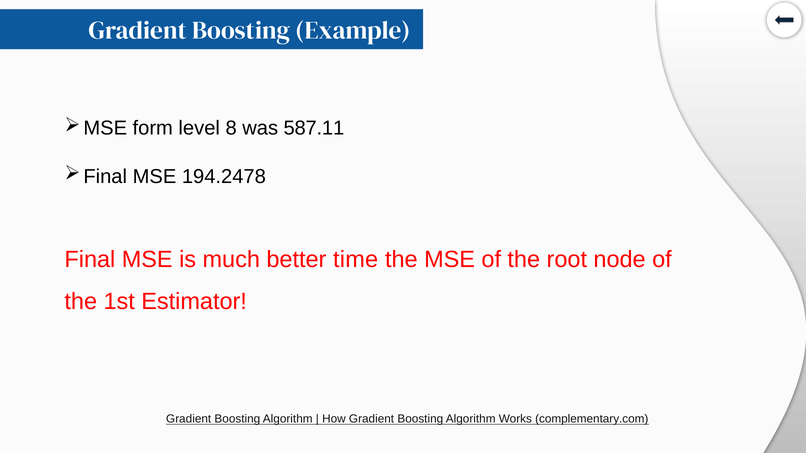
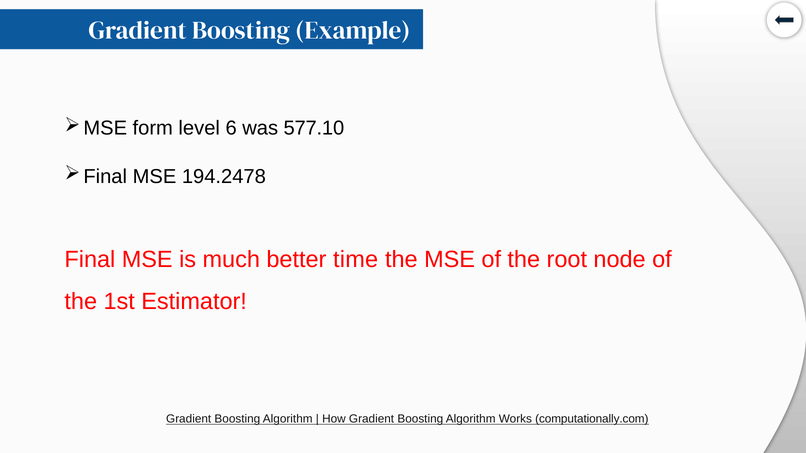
8: 8 -> 6 (231, 128)
587.11: 587.11 -> 577.10 (314, 128)
complementary.com: complementary.com -> computationally.com (592, 419)
